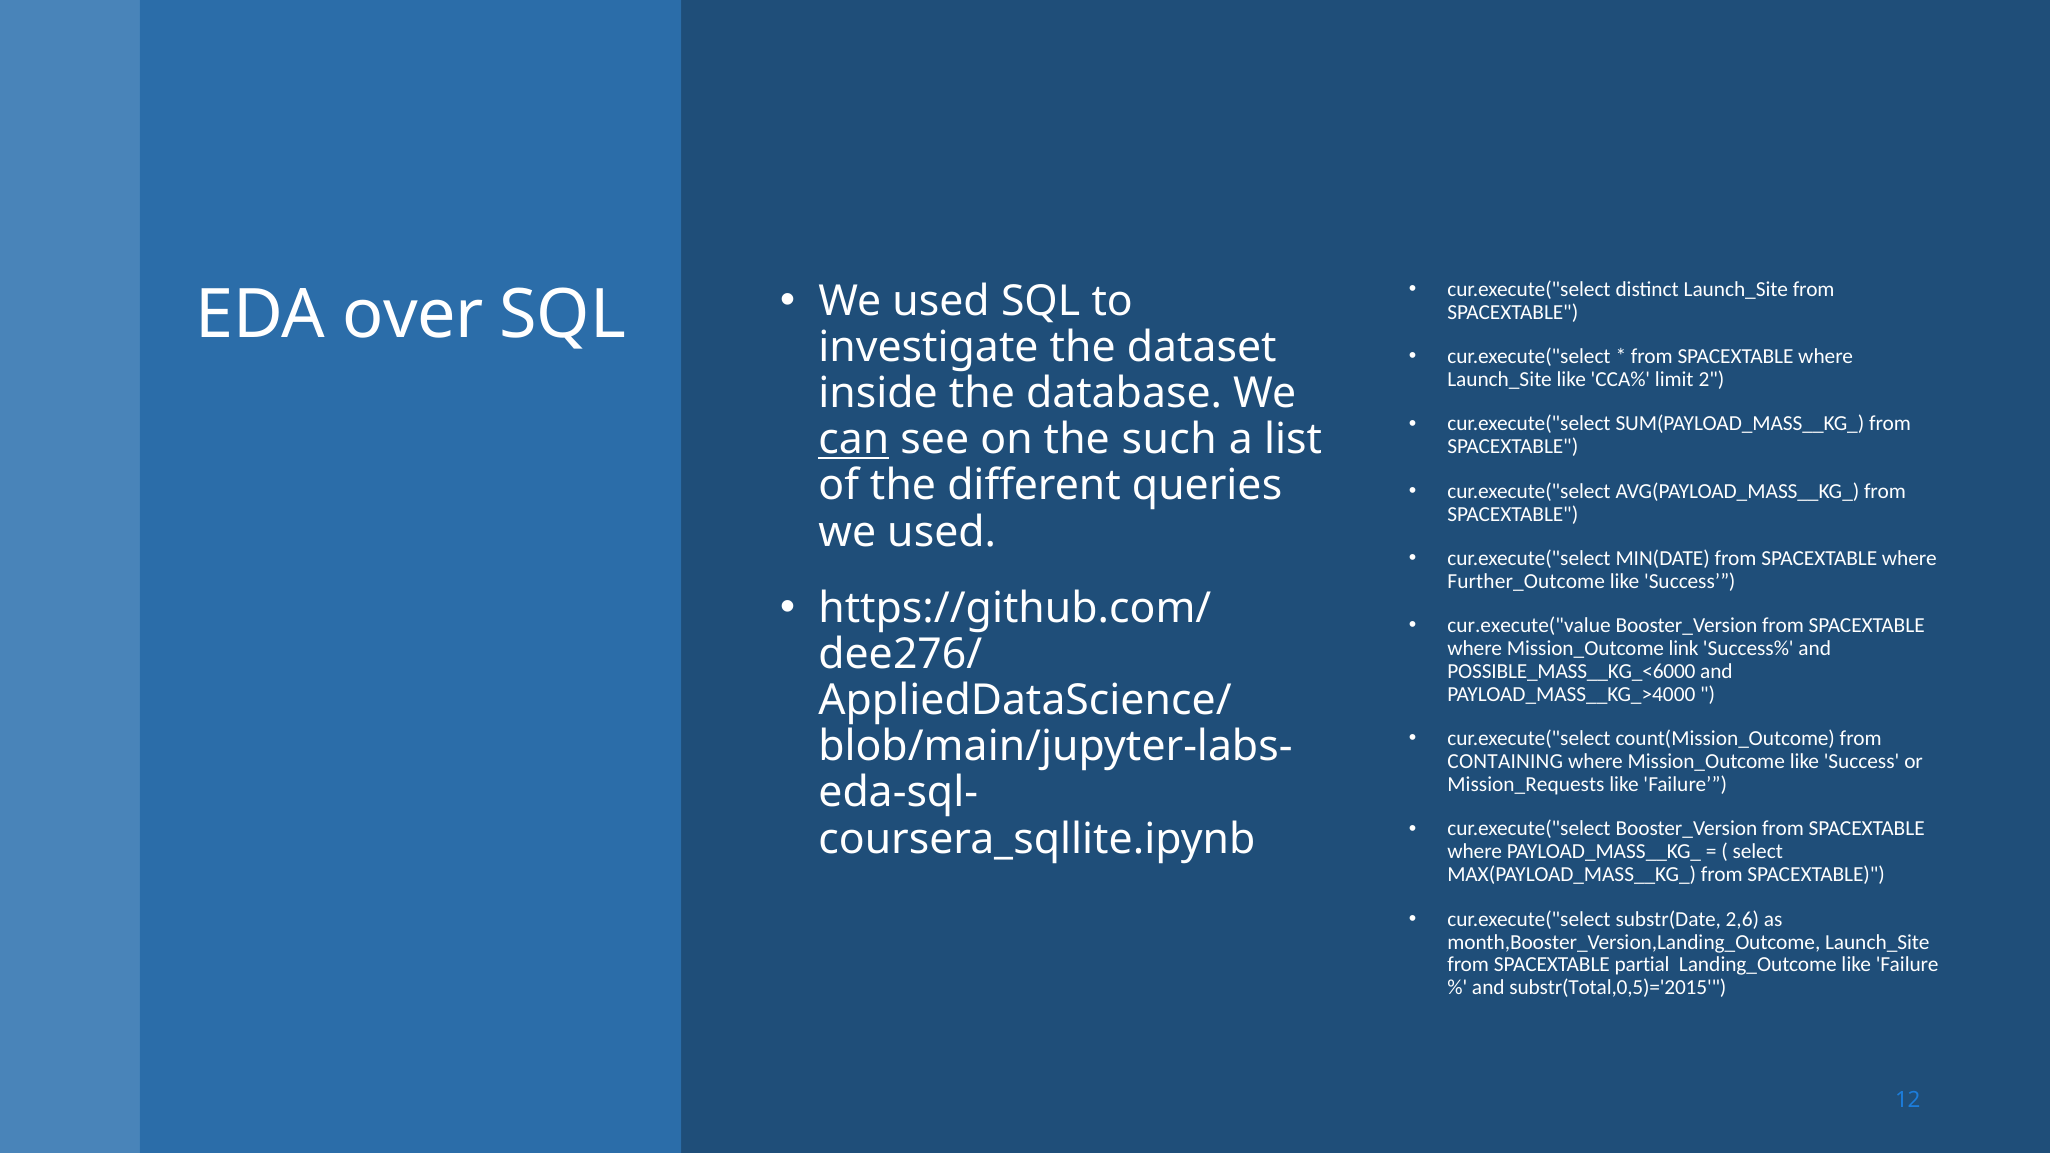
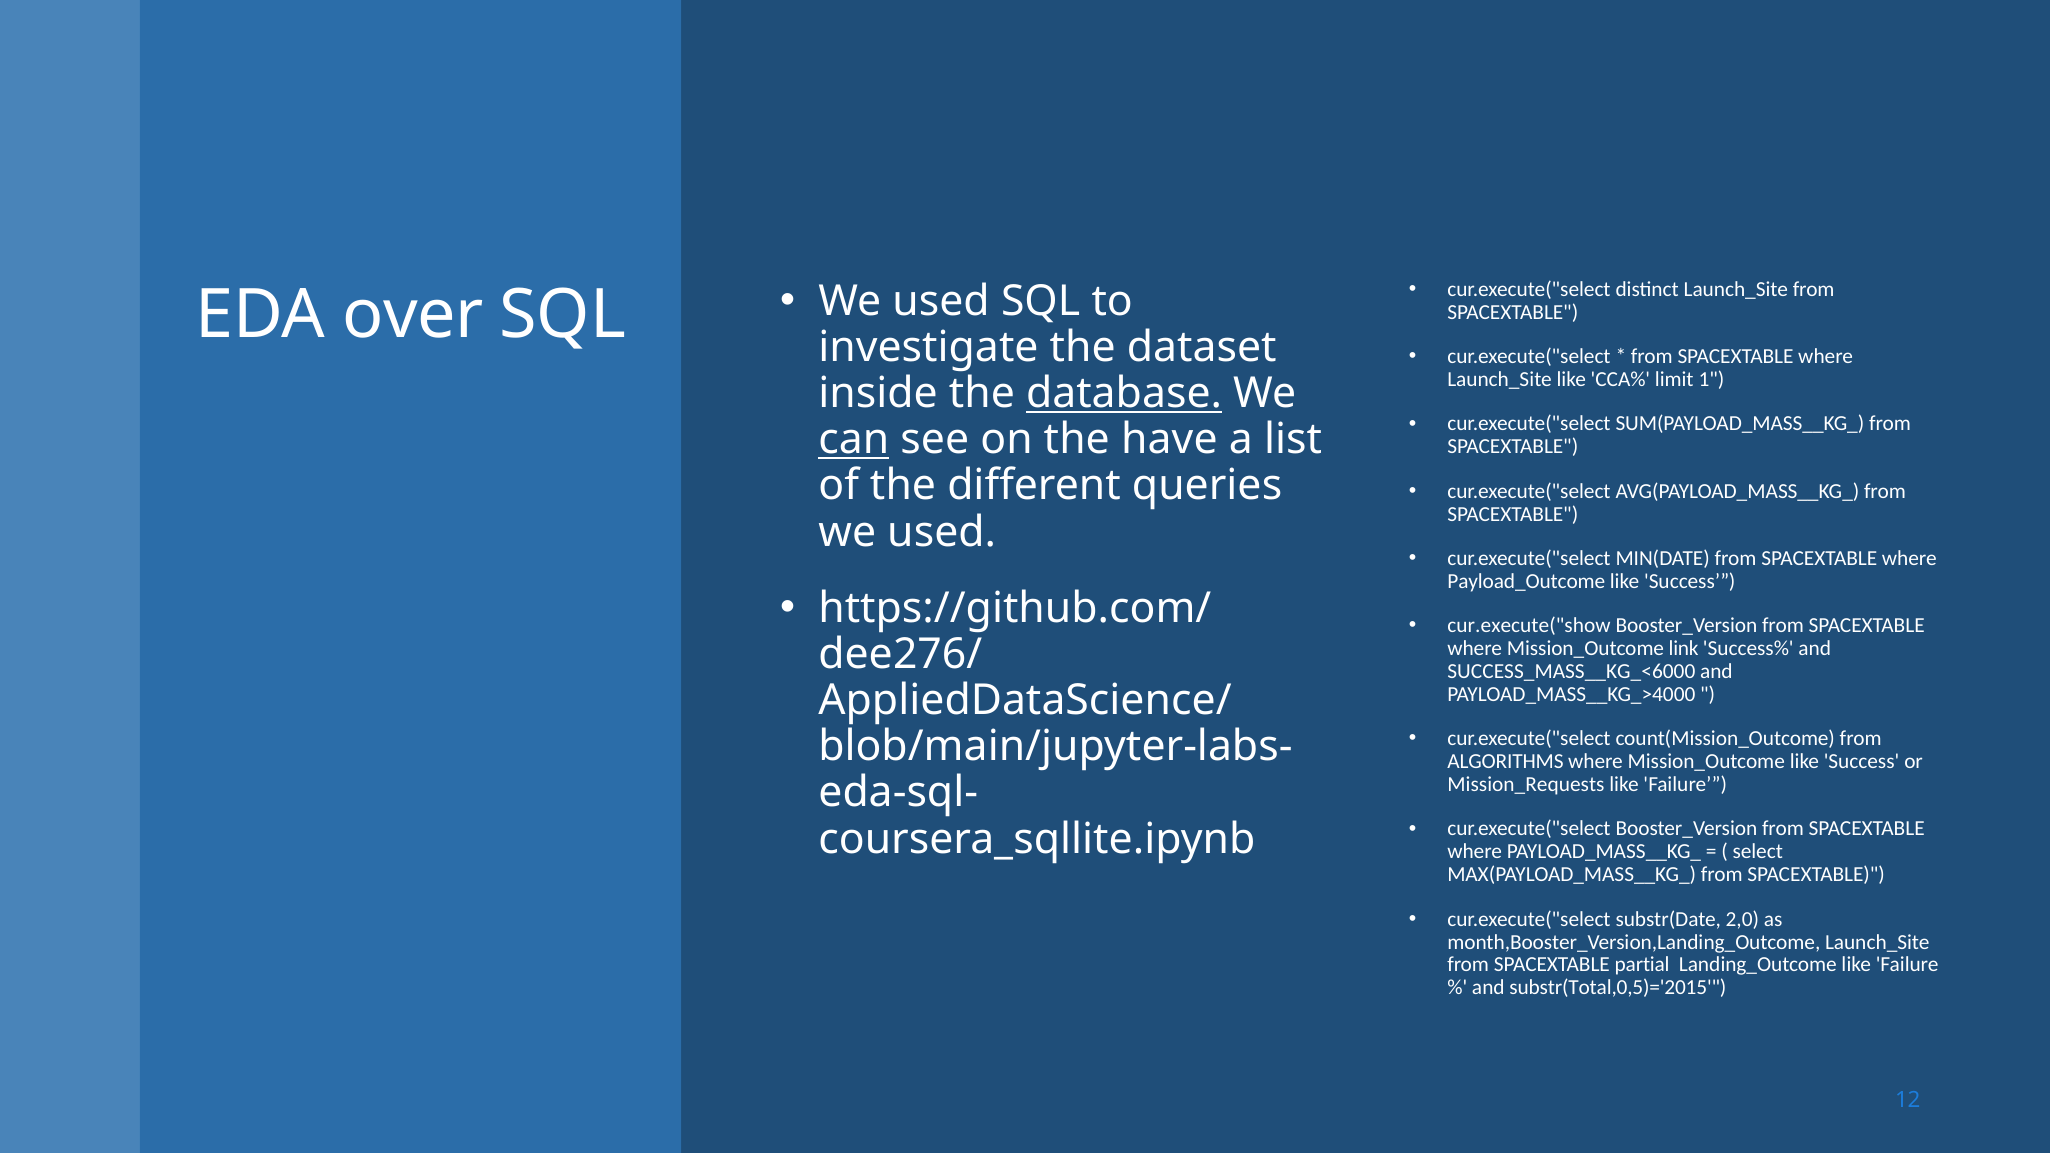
2: 2 -> 1 (1711, 380)
database underline: none -> present (1124, 393)
such: such -> have (1169, 440)
Further_Outcome: Further_Outcome -> Payload_Outcome (1526, 581)
cur.execute("value: cur.execute("value -> cur.execute("show (1529, 626)
POSSIBLE_MASS__KG_<6000: POSSIBLE_MASS__KG_<6000 -> SUCCESS_MASS__KG_<6000 (1571, 672)
CONTAINING: CONTAINING -> ALGORITHMS (1505, 762)
2,6: 2,6 -> 2,0 (1742, 919)
